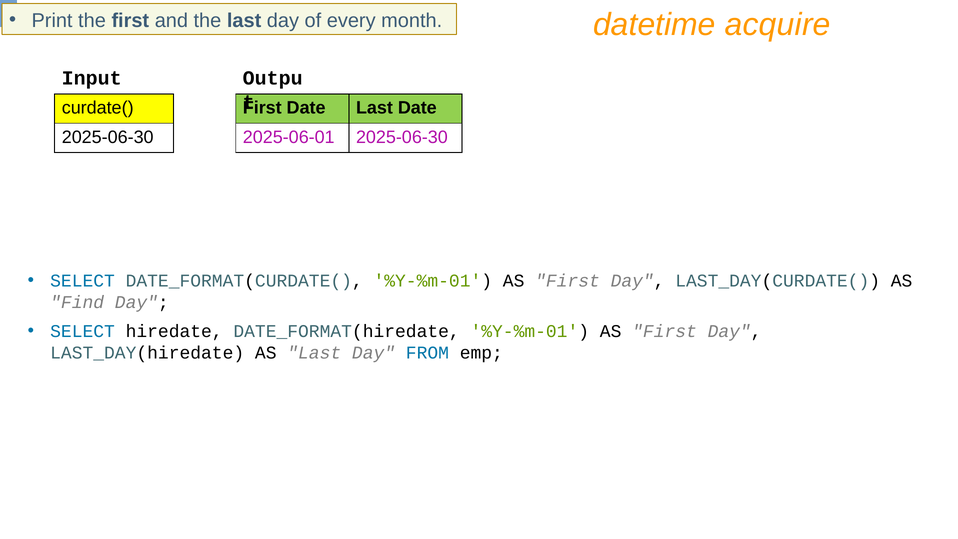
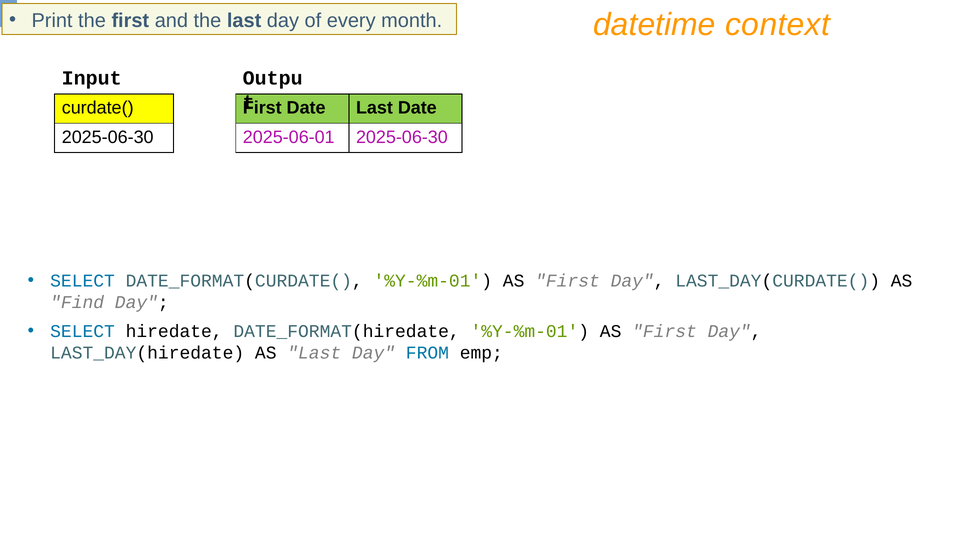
acquire: acquire -> context (778, 25)
